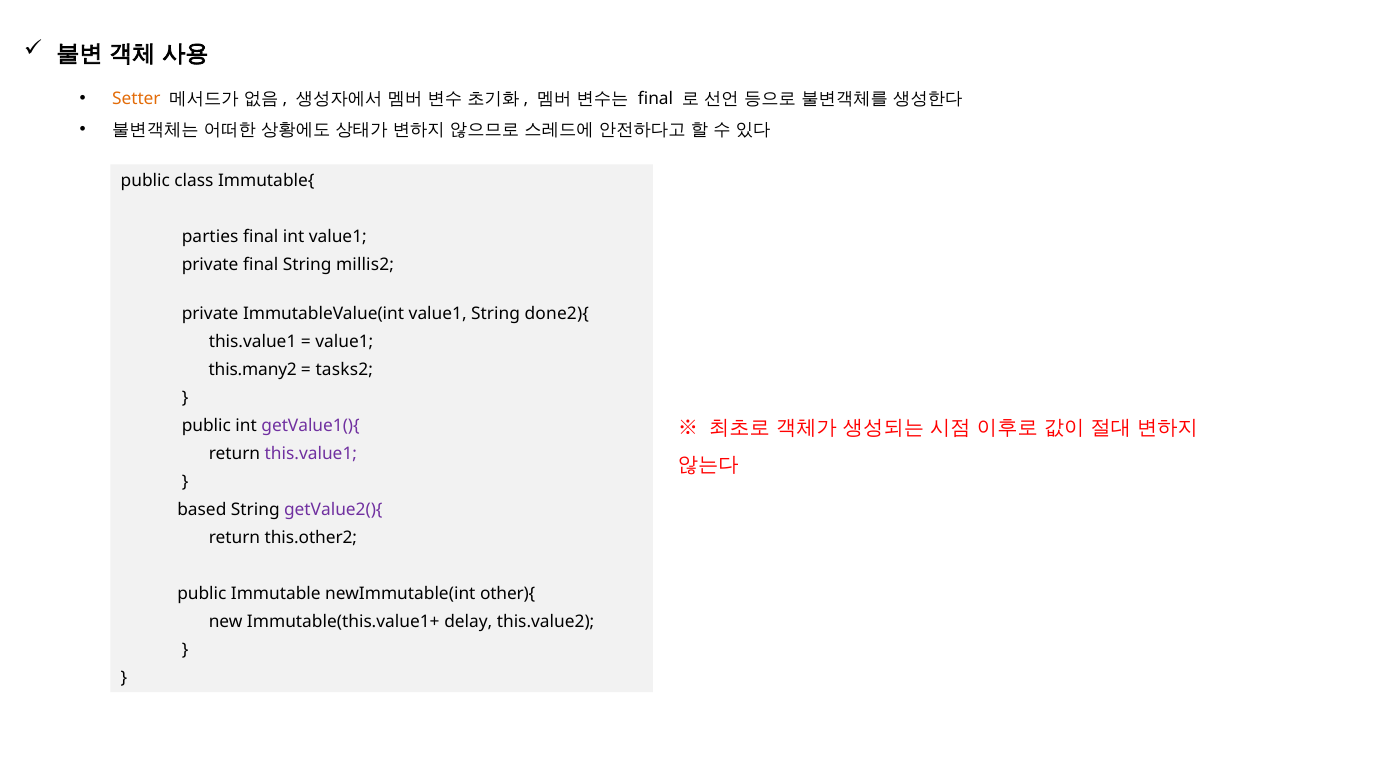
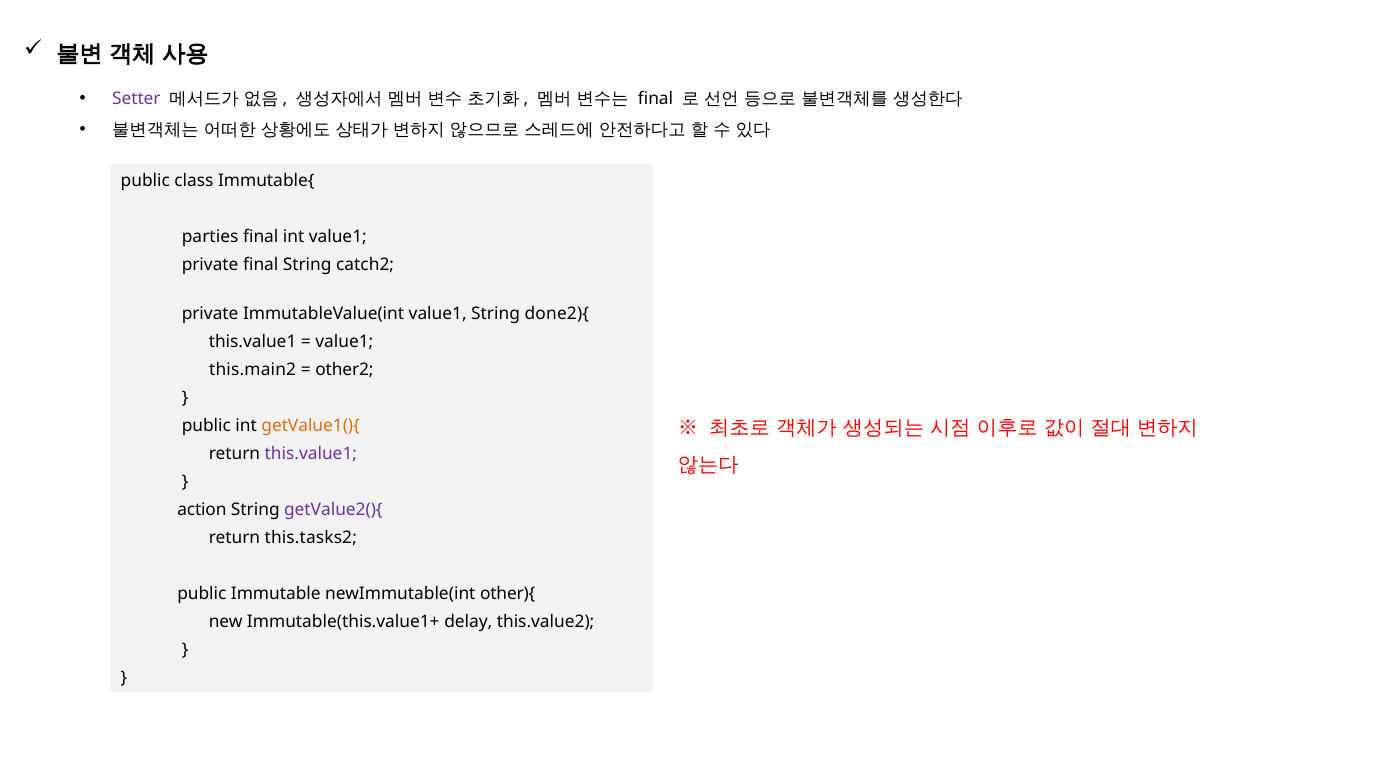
Setter colour: orange -> purple (136, 99)
millis2: millis2 -> catch2 (365, 265)
this.many2: this.many2 -> this.main2 (253, 370)
tasks2: tasks2 -> other2 (344, 370)
getValue1(){ colour: purple -> orange (311, 426)
based: based -> action (202, 510)
this.other2: this.other2 -> this.tasks2 (311, 538)
